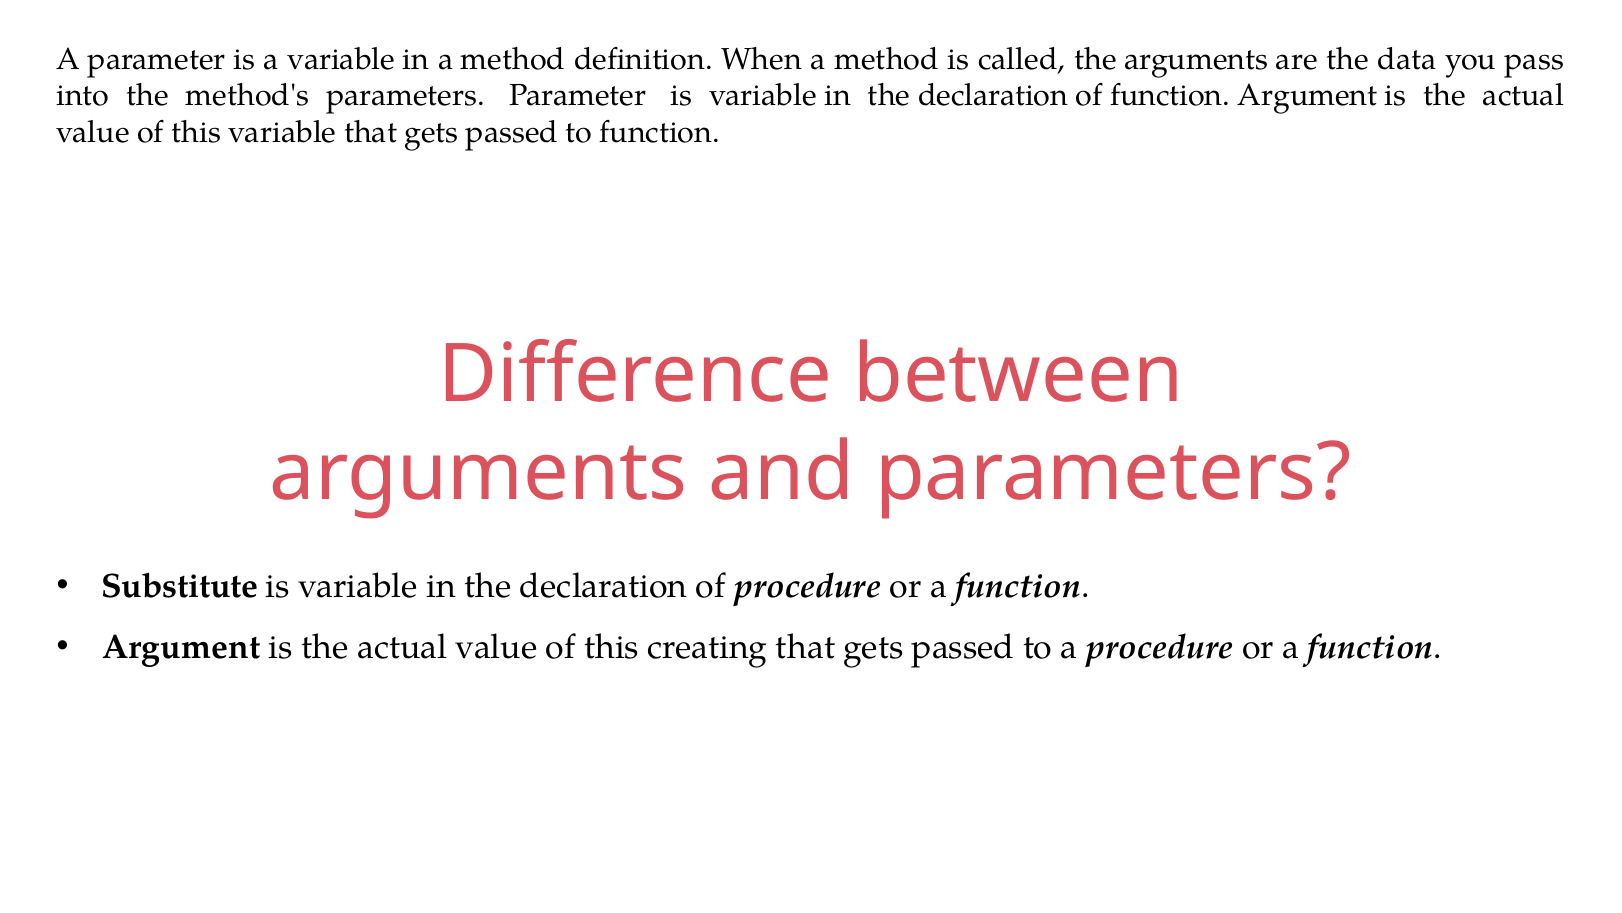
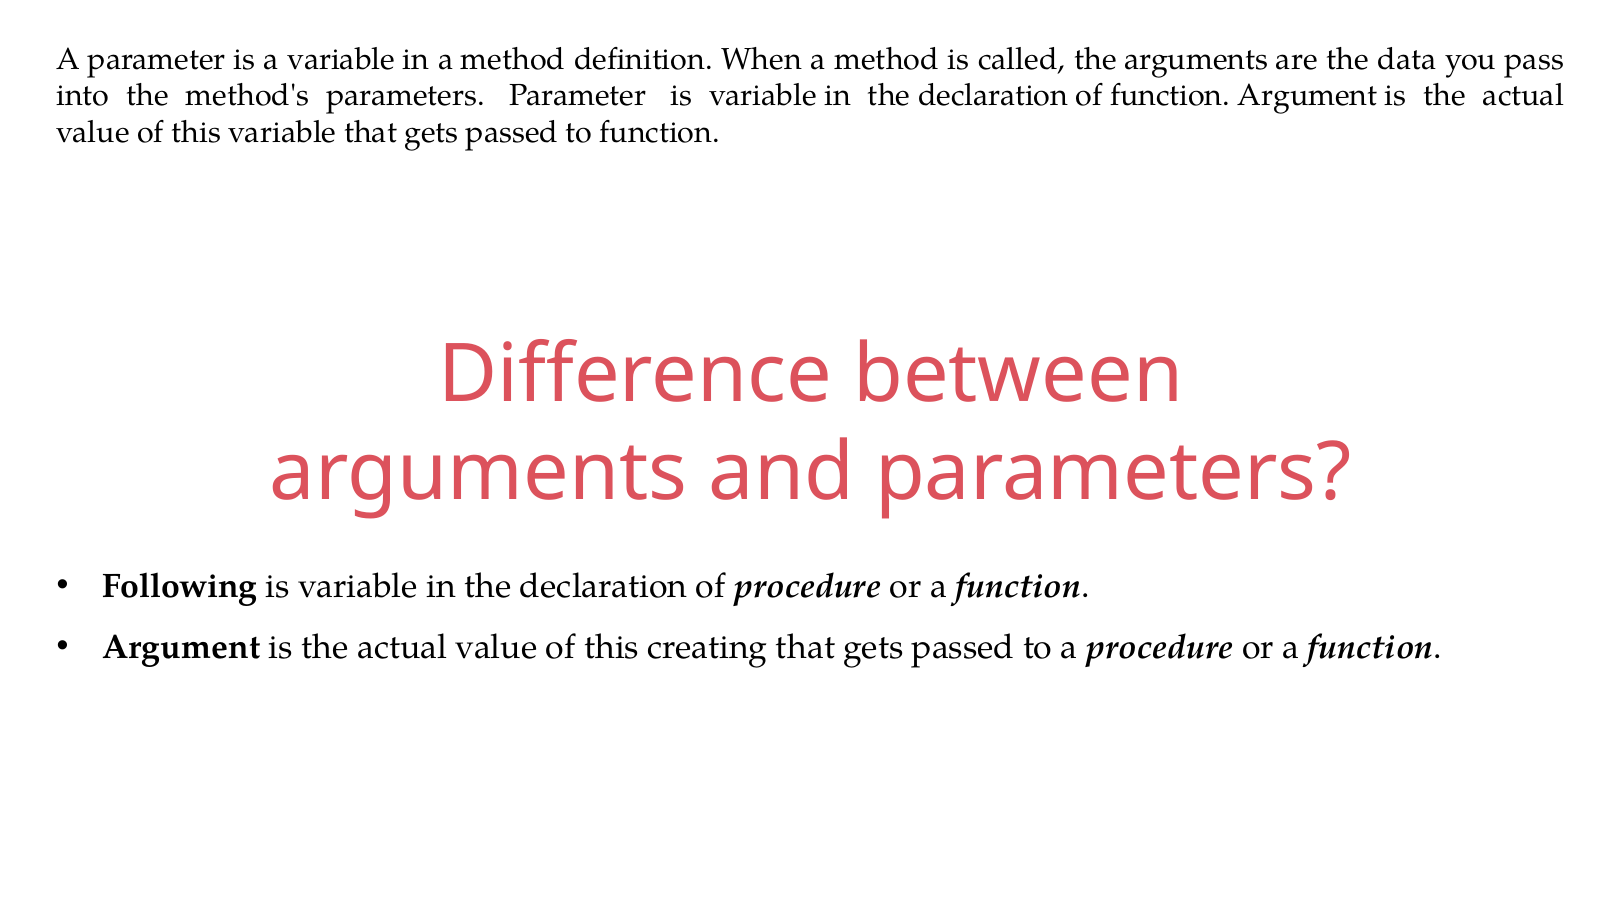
Substitute: Substitute -> Following (180, 586)
